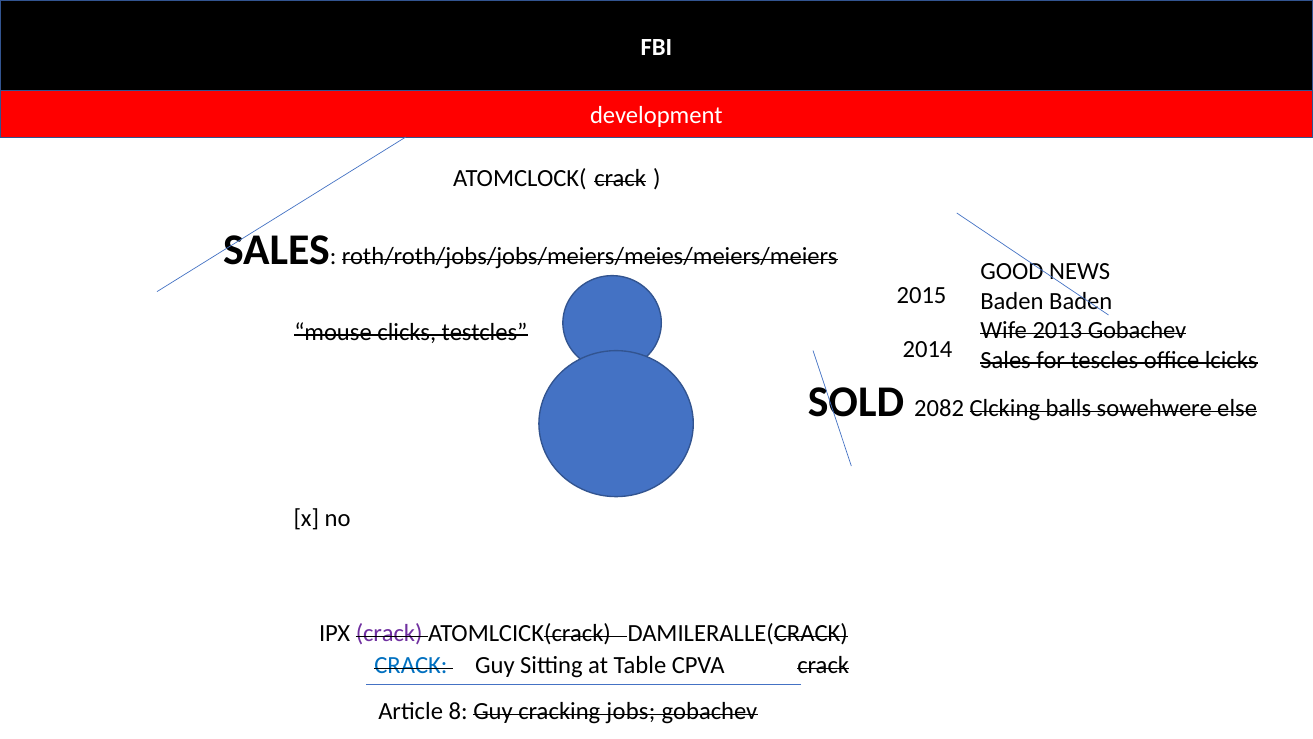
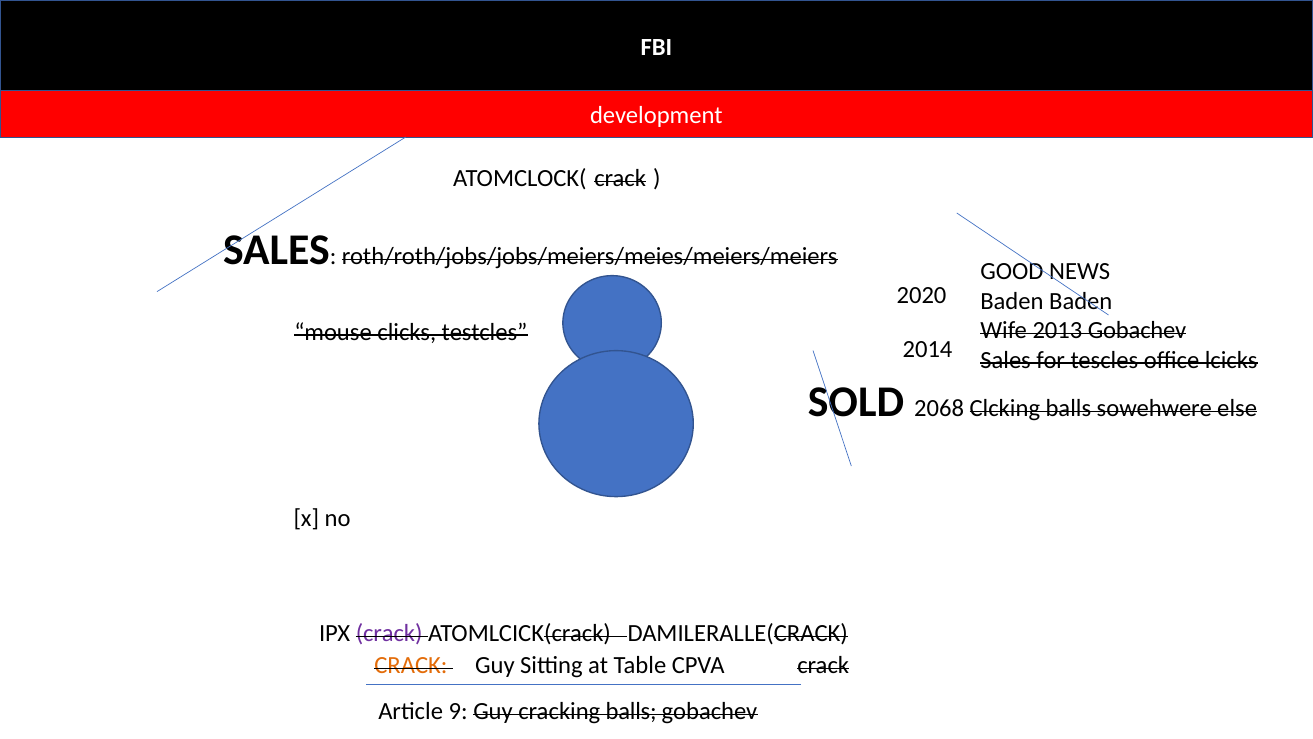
2015: 2015 -> 2020 (922, 295)
2082: 2082 -> 2068 (939, 409)
CRACK colour: blue -> orange (411, 665)
8: 8 -> 9 (458, 711)
cracking jobs: jobs -> balls (631, 711)
